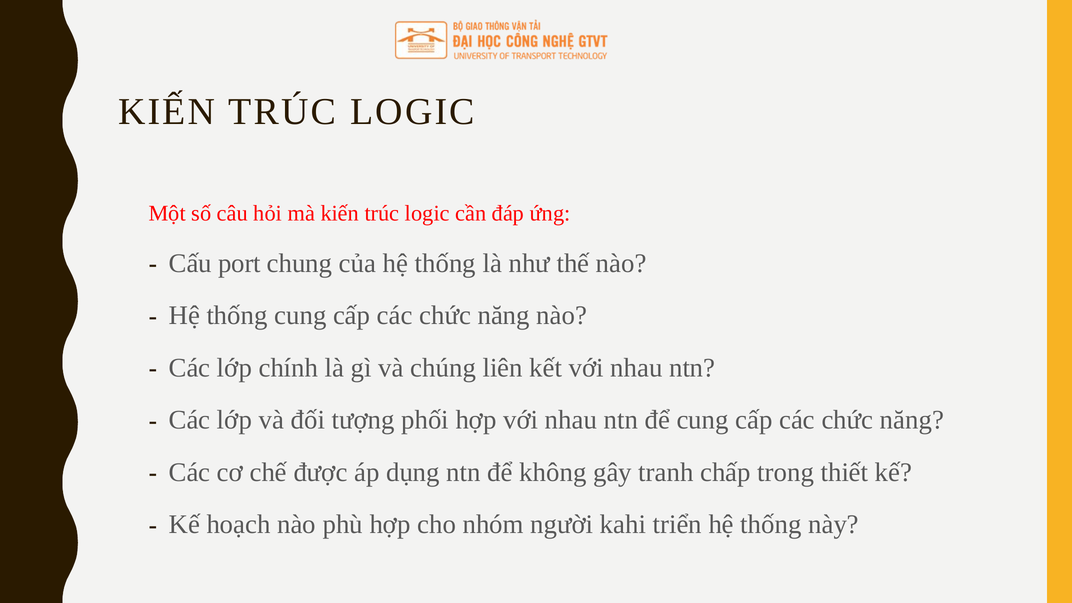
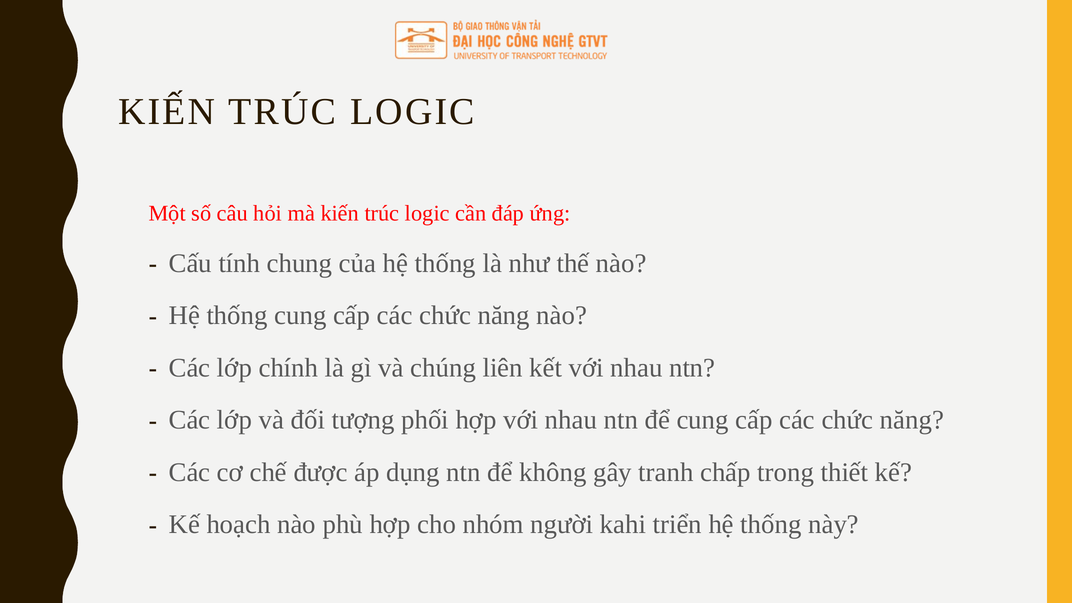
port: port -> tính (239, 263)
